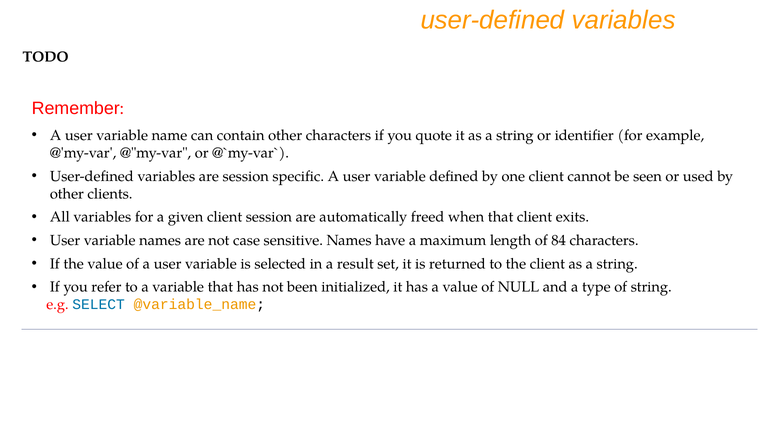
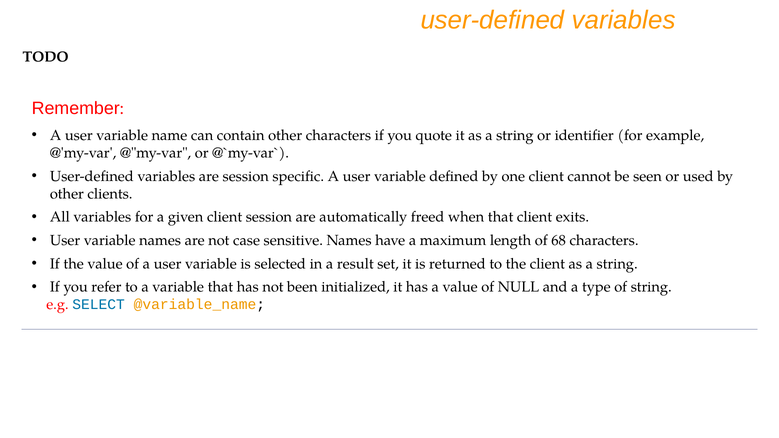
84: 84 -> 68 (559, 241)
